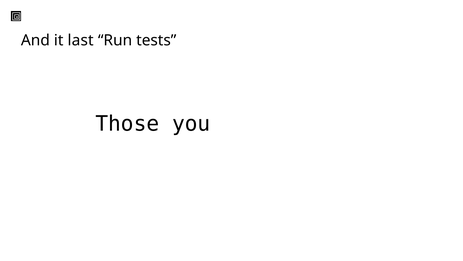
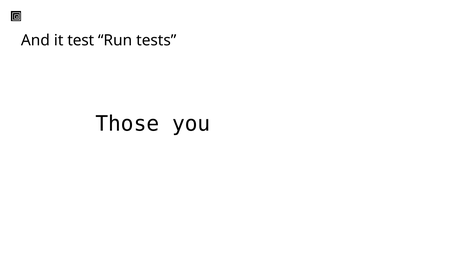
last: last -> test (81, 40)
